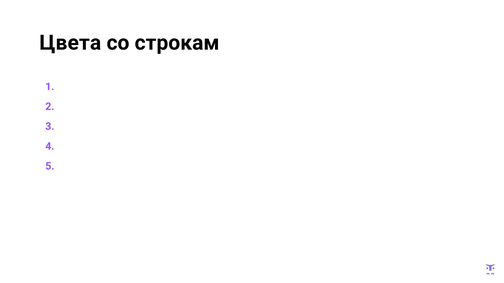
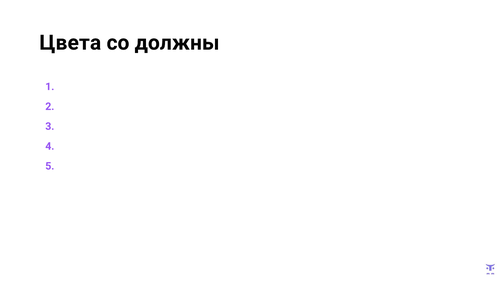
строкам: строкам -> должны (177, 43)
